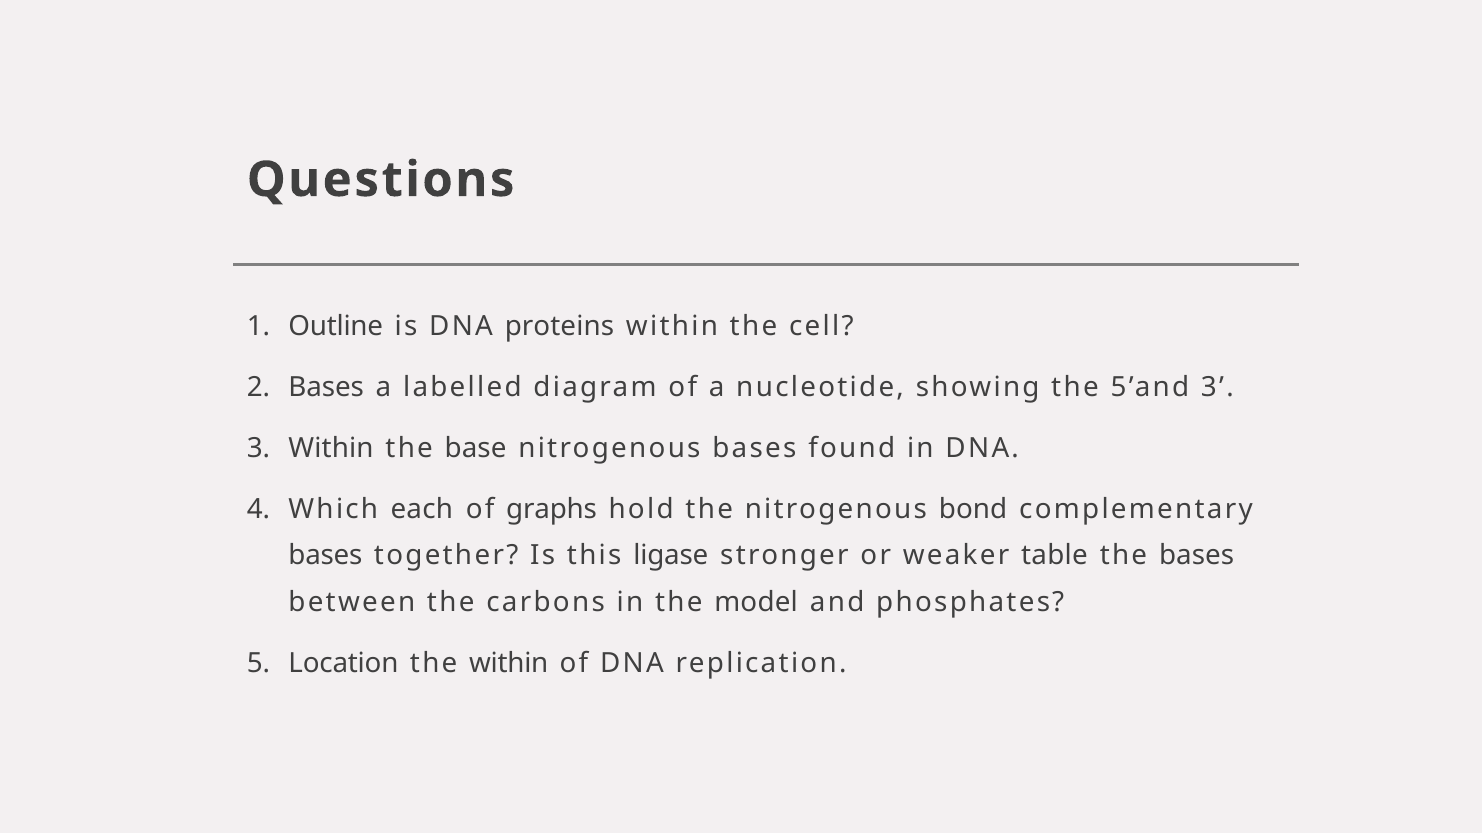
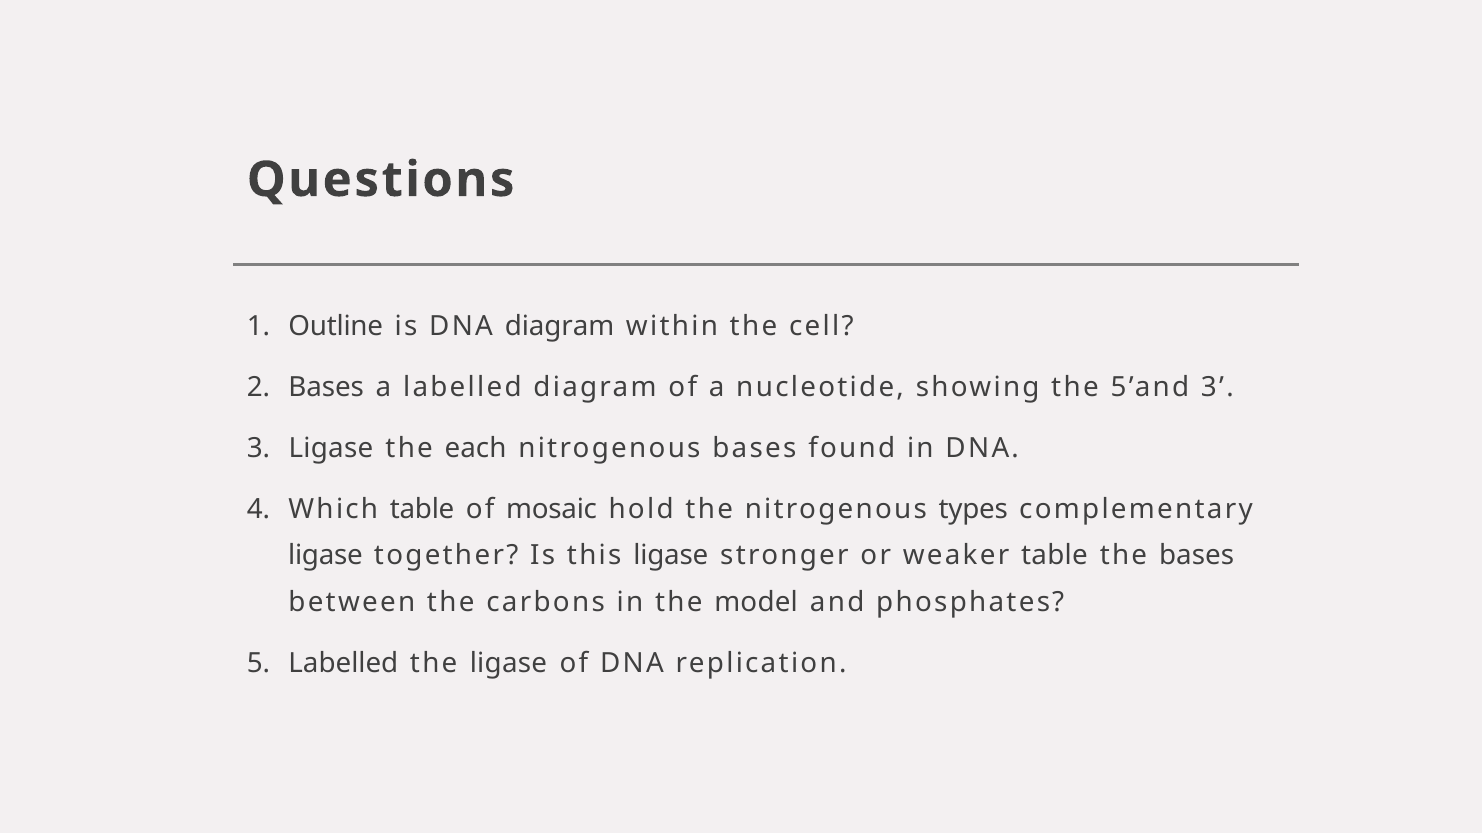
DNA proteins: proteins -> diagram (559, 326)
3 Within: Within -> Ligase (331, 448)
base: base -> each (476, 448)
Which each: each -> table (422, 509)
graphs: graphs -> mosaic (552, 509)
bond: bond -> types (973, 509)
bases: bases -> ligase (326, 556)
Location: Location -> Labelled (343, 664)
the within: within -> ligase (508, 664)
